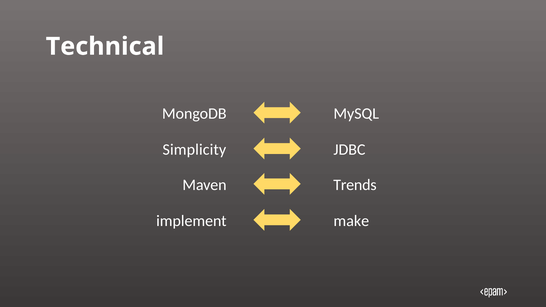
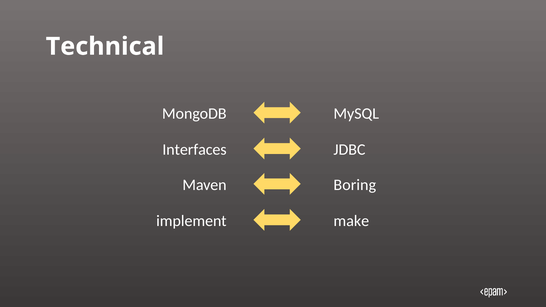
Simplicity: Simplicity -> Interfaces (194, 150)
Trends: Trends -> Boring (355, 185)
